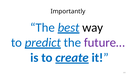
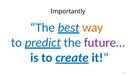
way colour: black -> orange (93, 28)
